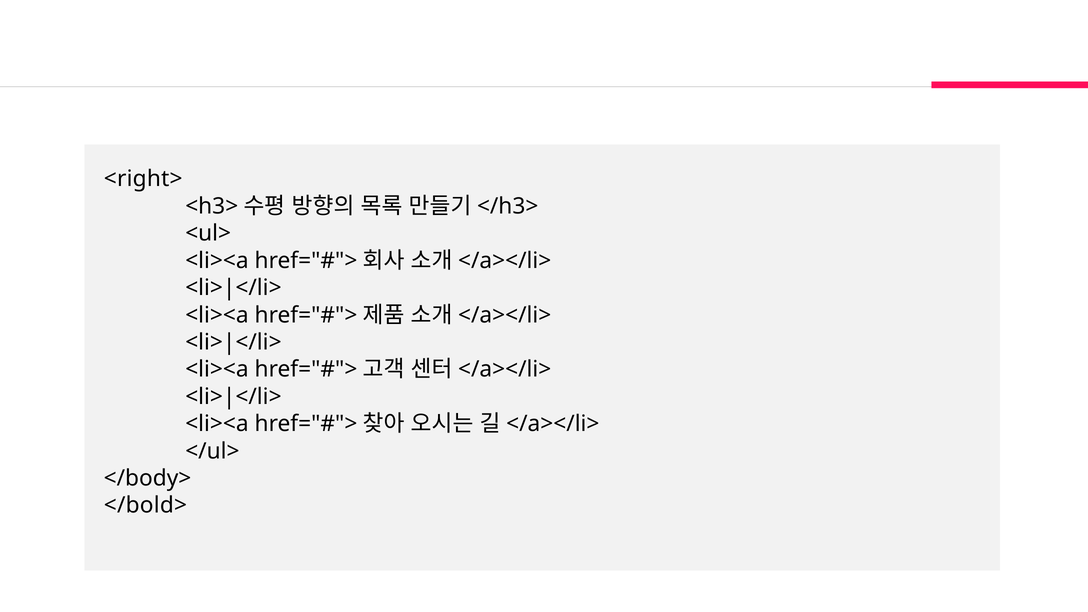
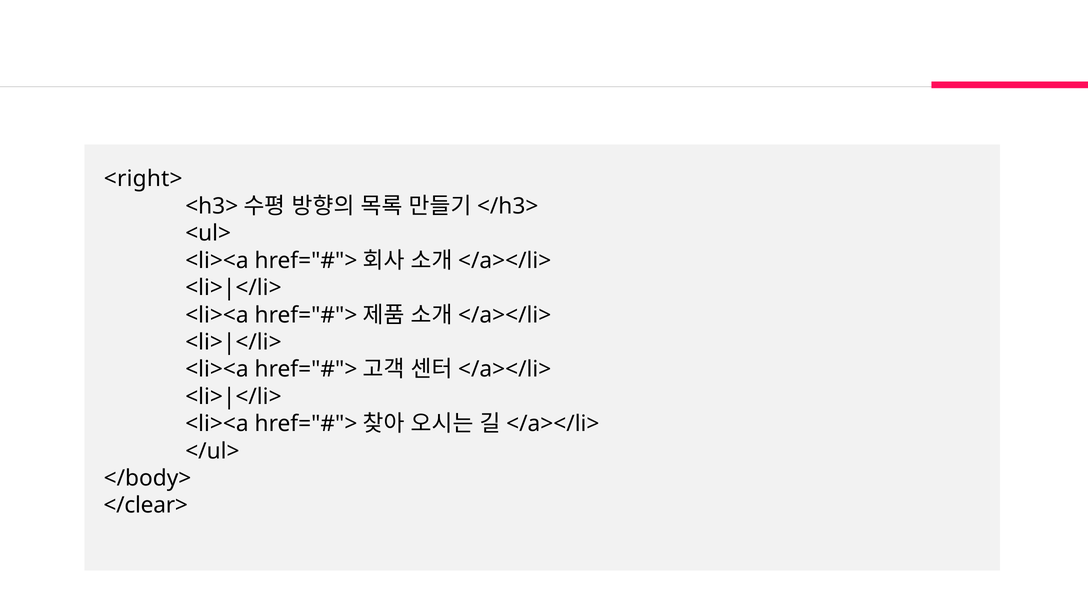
</bold>: </bold> -> </clear> (146, 505)
